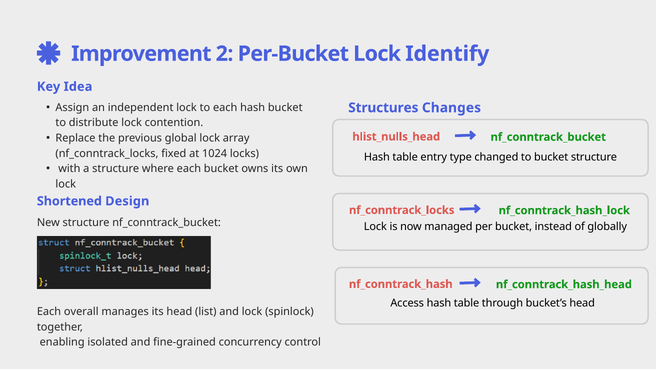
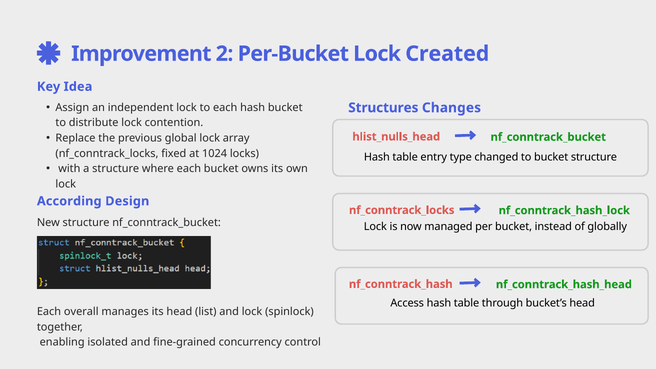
Identify: Identify -> Created (447, 54)
Shortened: Shortened -> According (69, 201)
